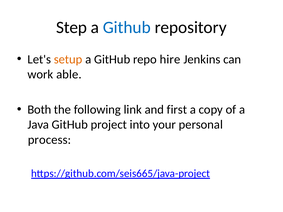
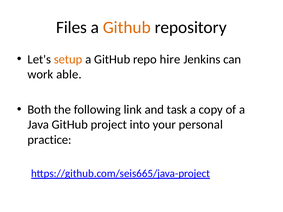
Step: Step -> Files (71, 27)
Github colour: blue -> orange (127, 27)
first: first -> task (177, 110)
process: process -> practice (50, 140)
